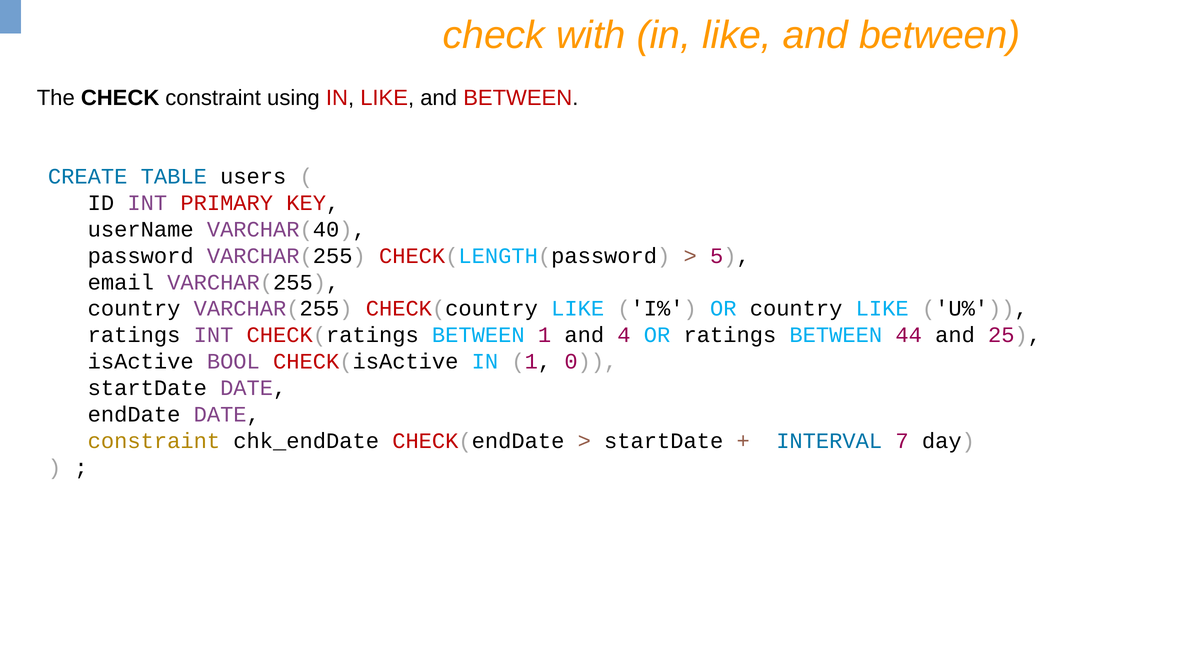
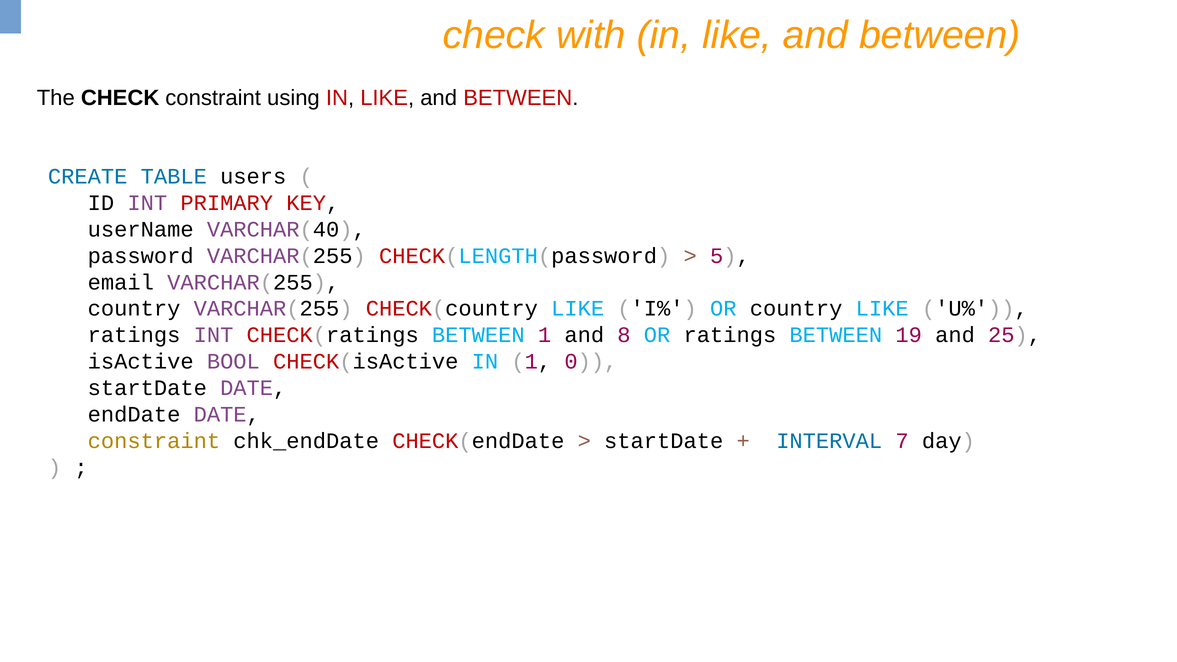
4: 4 -> 8 (624, 335)
44: 44 -> 19 (909, 335)
